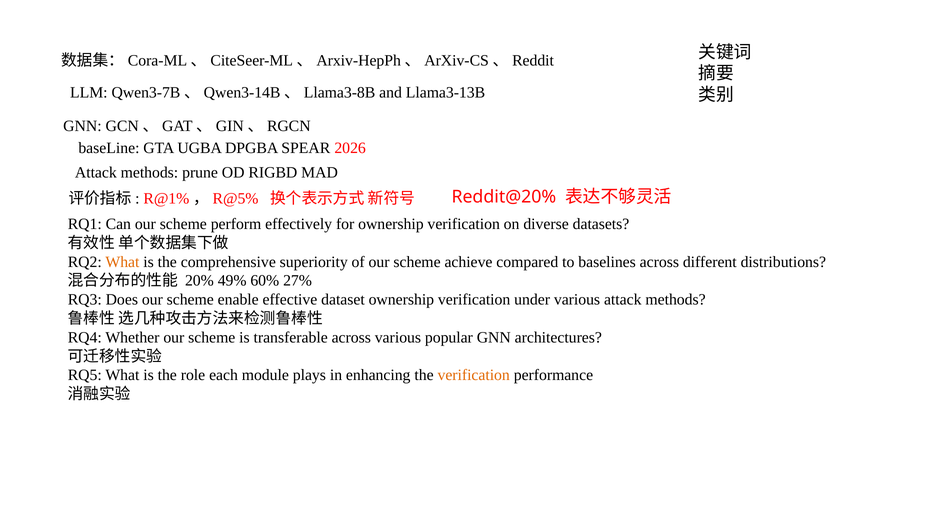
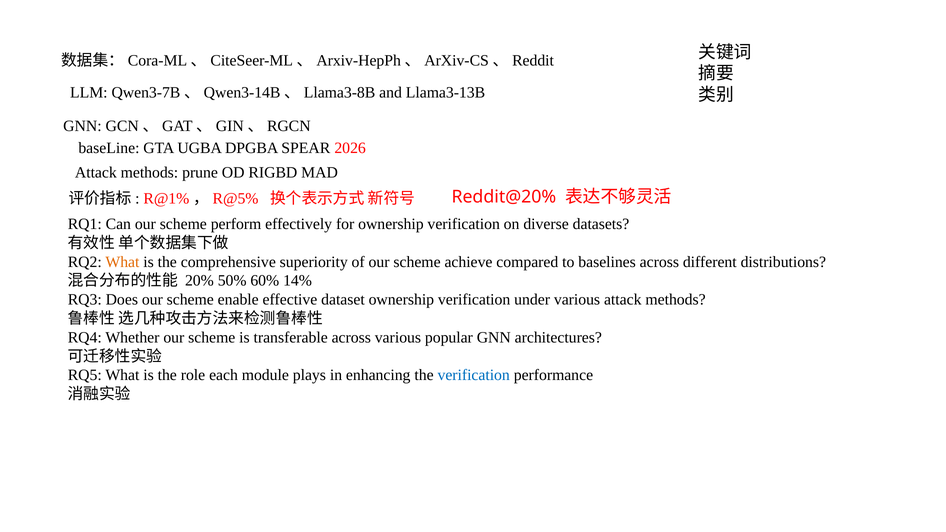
49%: 49% -> 50% (232, 281)
27%: 27% -> 14% (298, 281)
verification colour: orange -> blue (474, 375)
